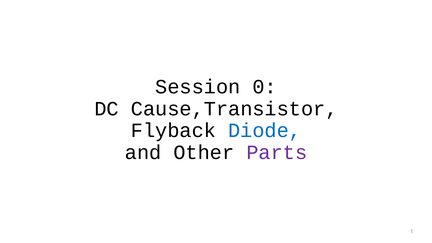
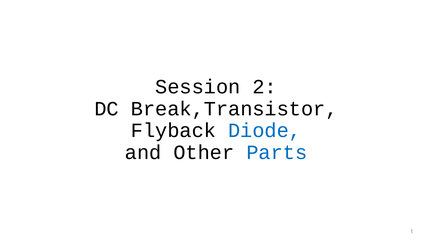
0: 0 -> 2 (265, 87)
Cause,Transistor: Cause,Transistor -> Break,Transistor (234, 109)
Parts colour: purple -> blue (277, 152)
